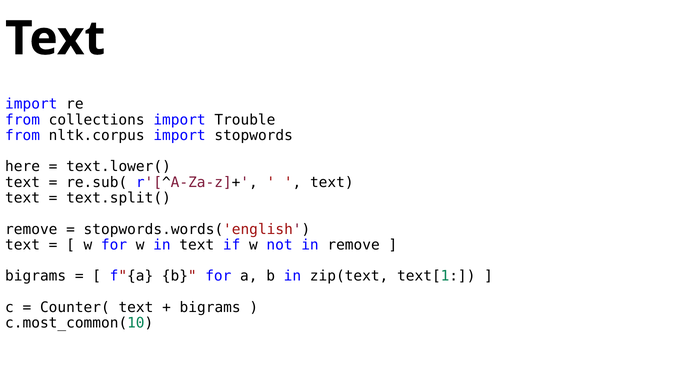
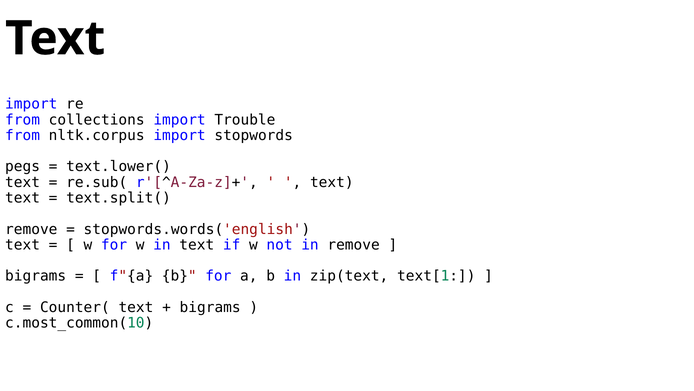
here: here -> pegs (23, 166)
